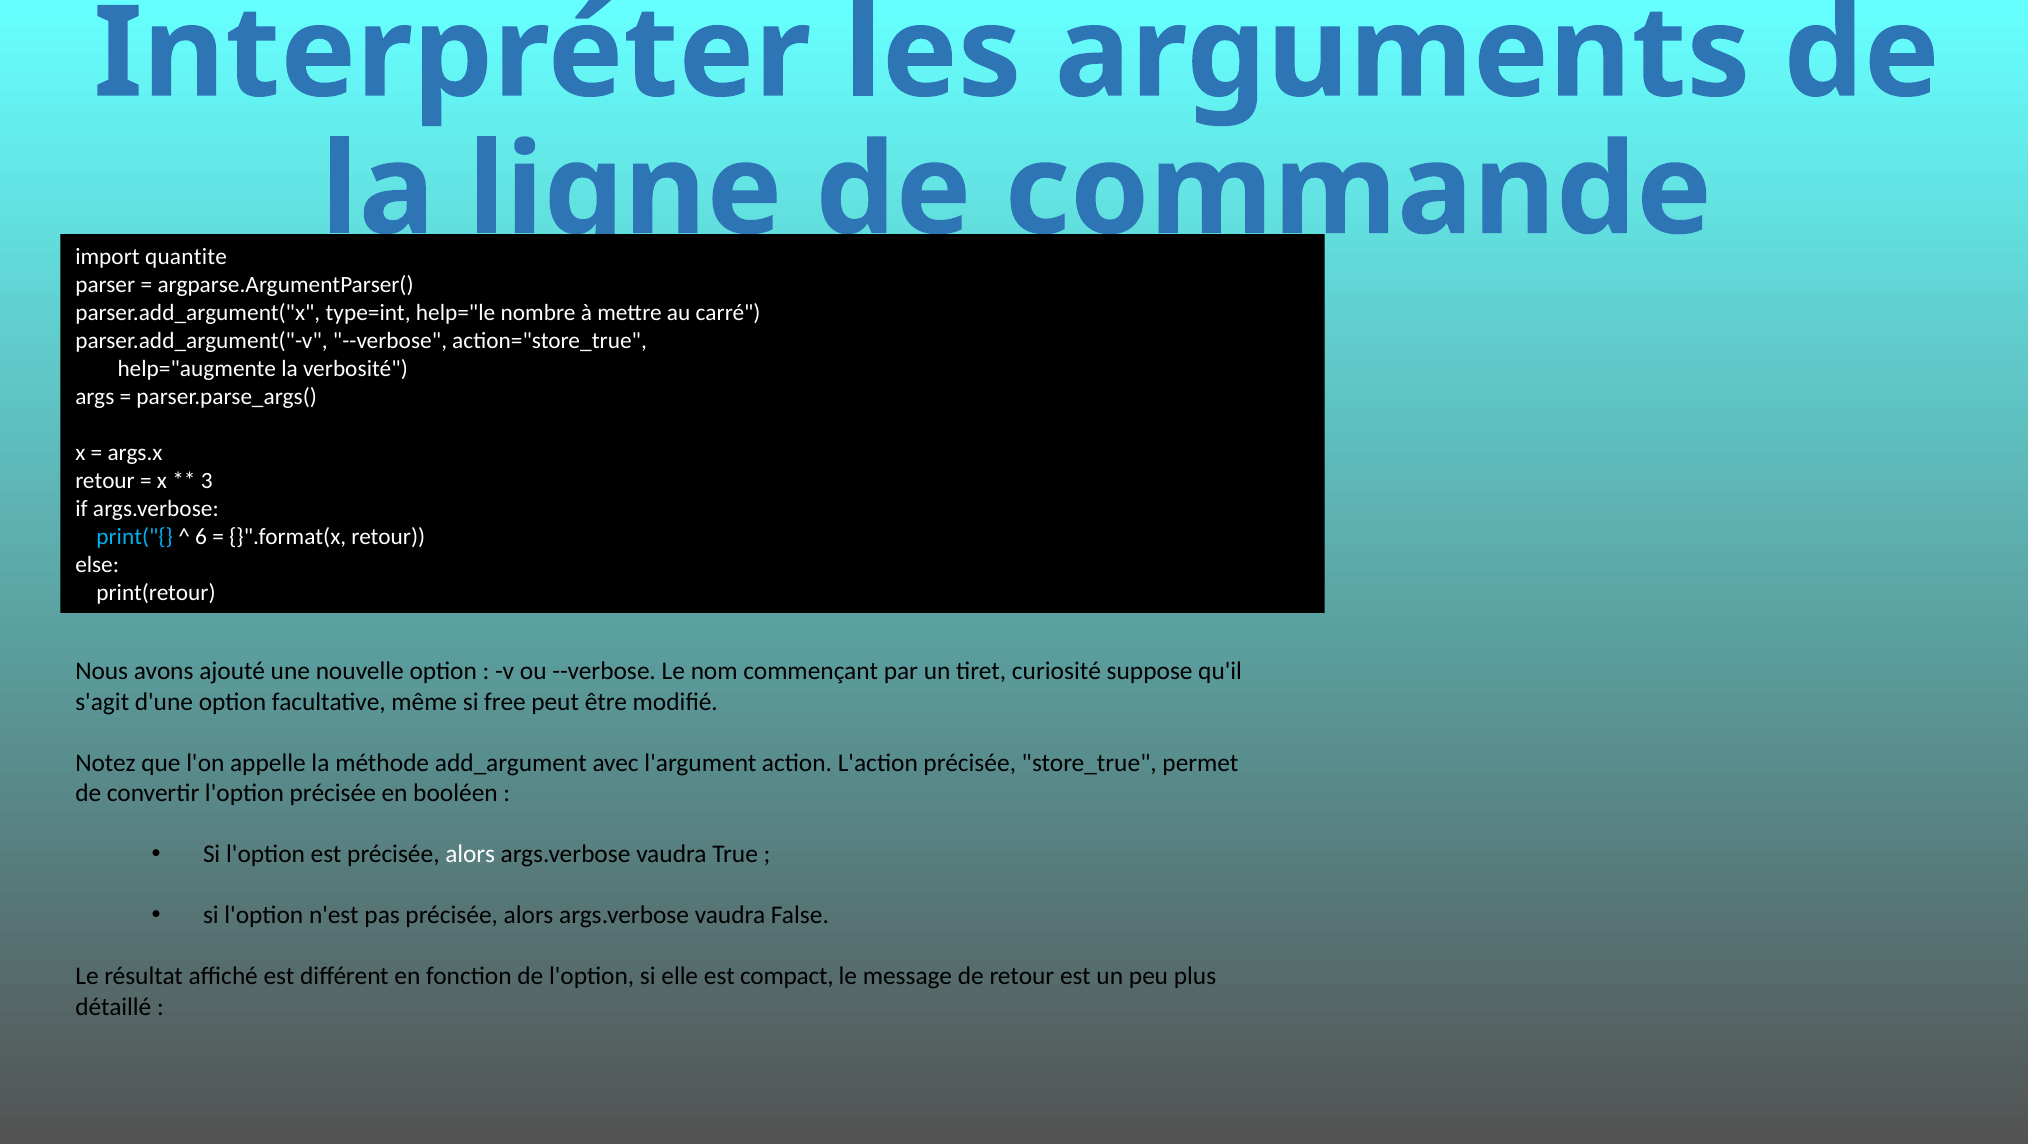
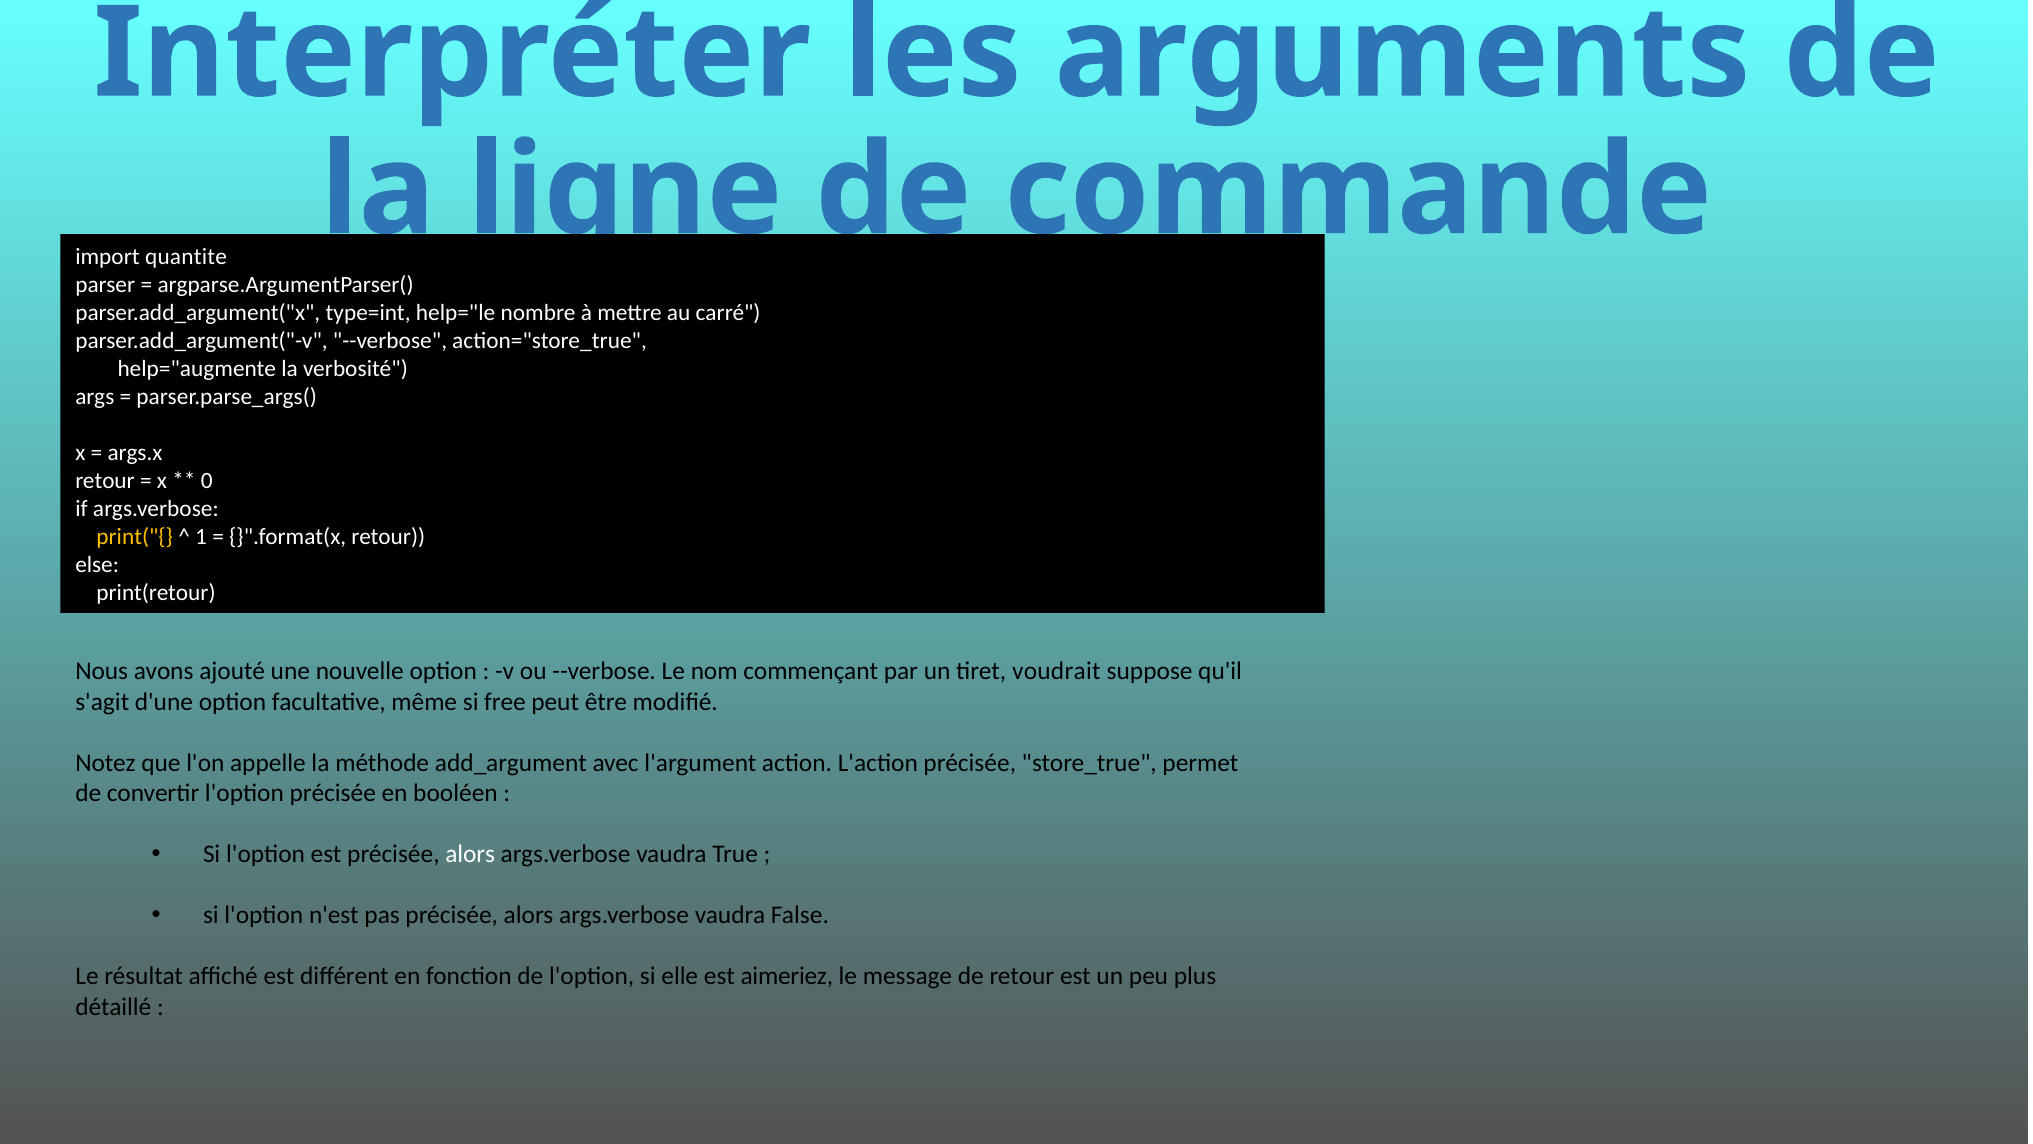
3: 3 -> 0 (207, 481)
print("{ colour: light blue -> yellow (135, 537)
6: 6 -> 1 (201, 537)
curiosité: curiosité -> voudrait (1056, 671)
compact: compact -> aimeriez (787, 976)
